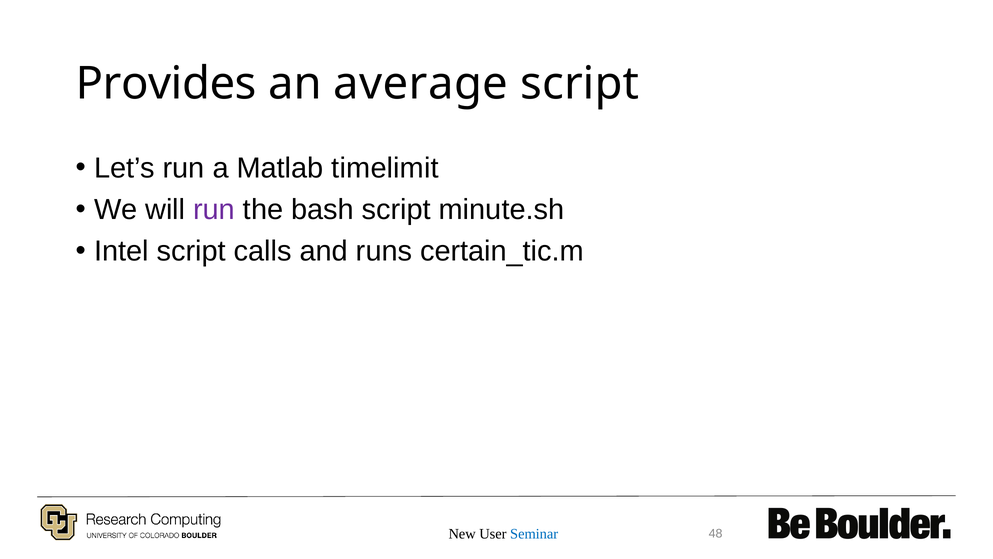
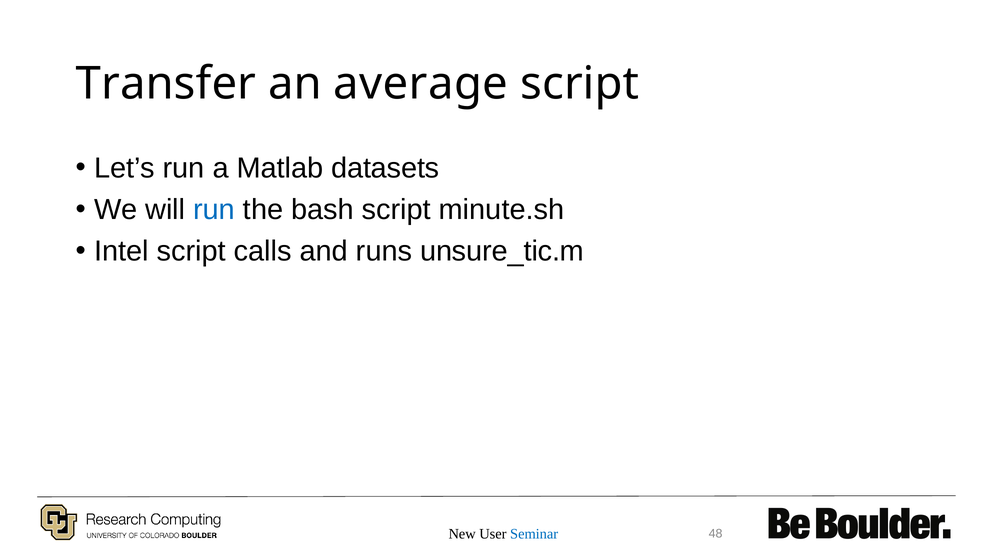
Provides: Provides -> Transfer (166, 83)
timelimit: timelimit -> datasets (385, 168)
run colour: purple -> blue (214, 210)
certain_tic.m: certain_tic.m -> unsure_tic.m (502, 251)
